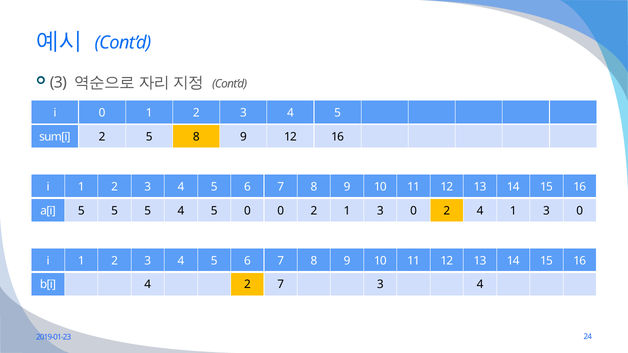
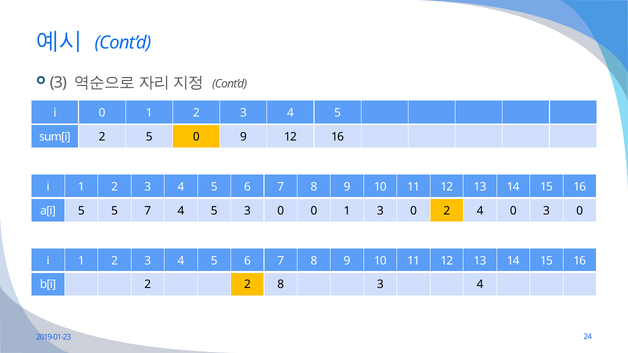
5 8: 8 -> 0 (196, 137)
5 5 5: 5 -> 7 (148, 211)
5 0: 0 -> 3 (247, 211)
2: 2 -> 0 (314, 211)
4 1: 1 -> 0 (513, 211)
b[i 4: 4 -> 2 (148, 285)
2 7: 7 -> 8 (281, 285)
